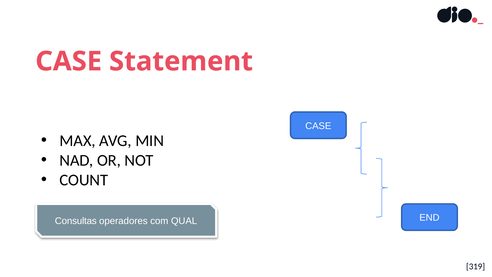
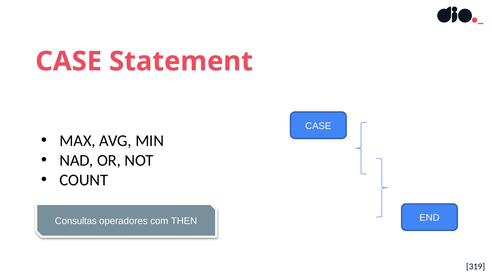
QUAL: QUAL -> THEN (184, 221)
